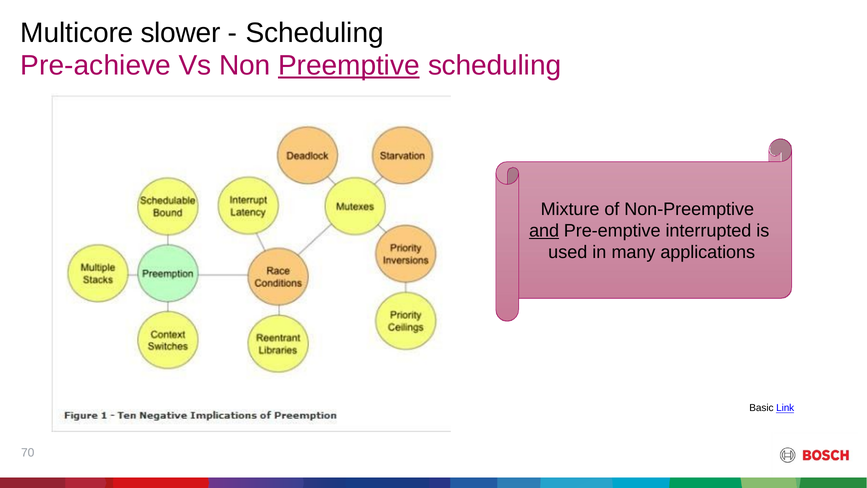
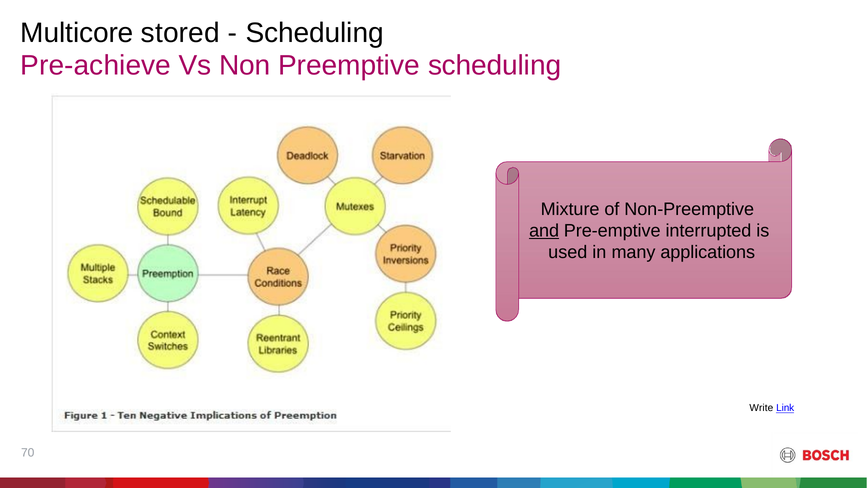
slower: slower -> stored (180, 33)
Preemptive underline: present -> none (349, 65)
Basic: Basic -> Write (761, 408)
